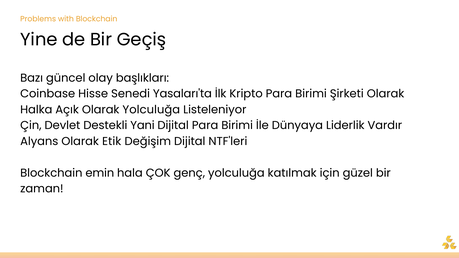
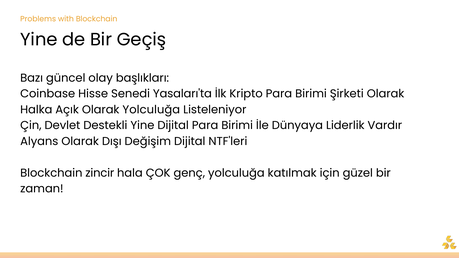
Destekli Yani: Yani -> Yine (142, 126)
Etik: Etik -> Dışı (112, 141)
emin: emin -> zincir (100, 173)
